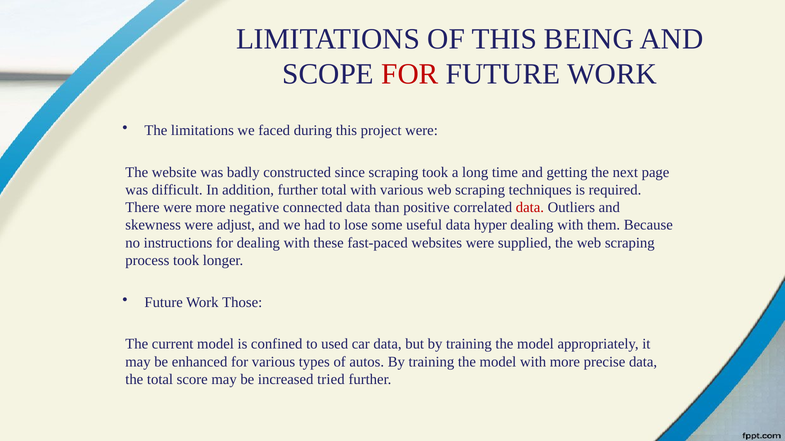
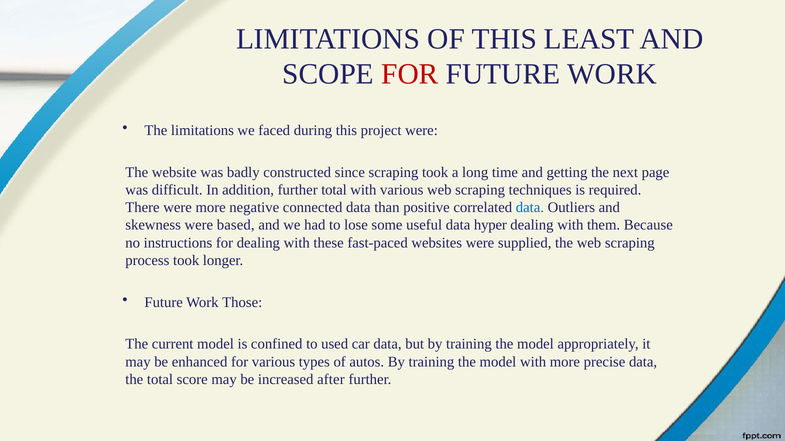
BEING: BEING -> LEAST (589, 39)
data colour: red -> blue (530, 208)
adjust: adjust -> based (236, 225)
tried: tried -> after (331, 380)
